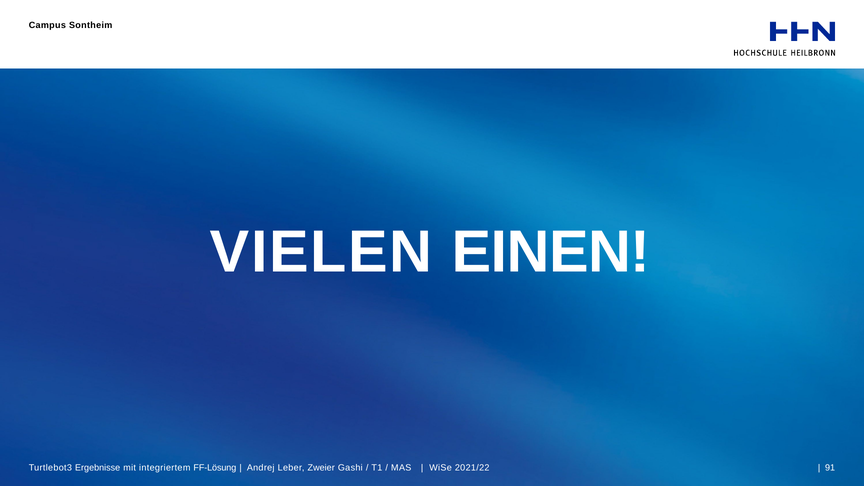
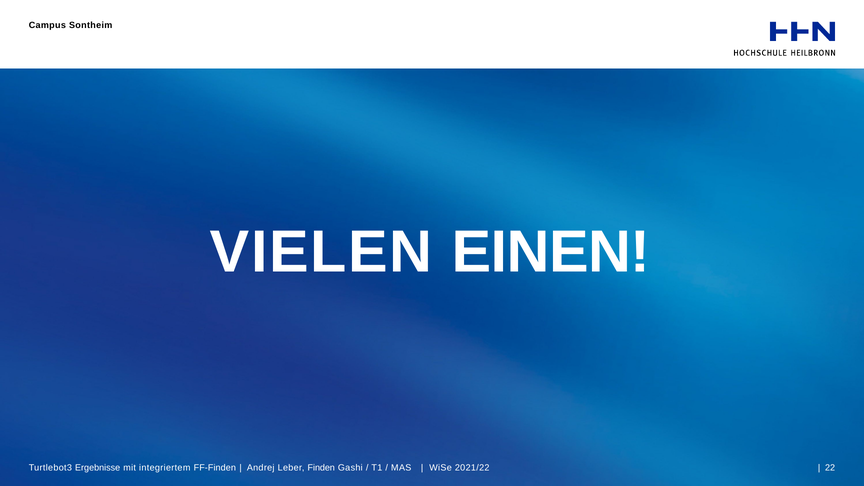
FF-Lösung: FF-Lösung -> FF-Finden (215, 468)
Zweier: Zweier -> Finden (321, 468)
91: 91 -> 22 (830, 468)
